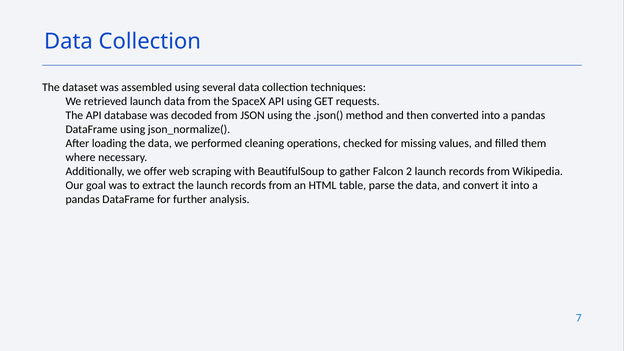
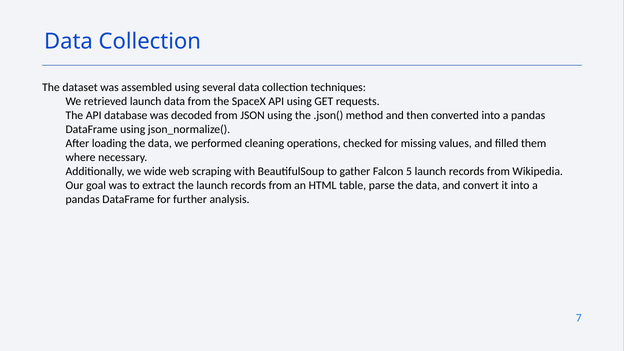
offer: offer -> wide (155, 171)
2: 2 -> 5 (409, 171)
